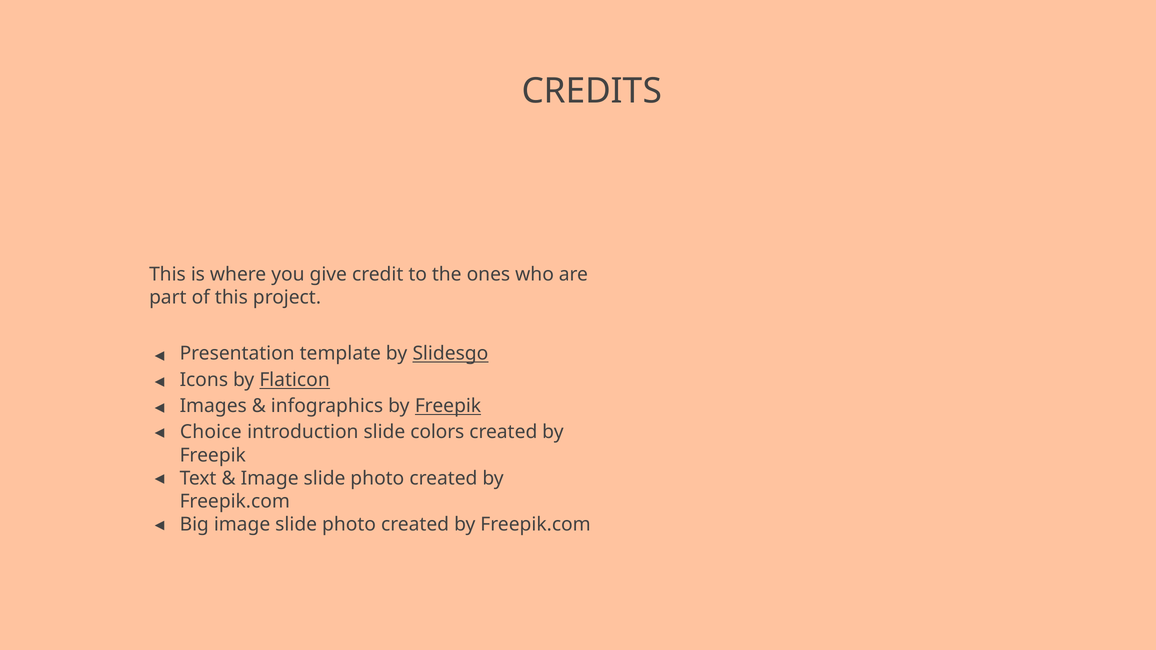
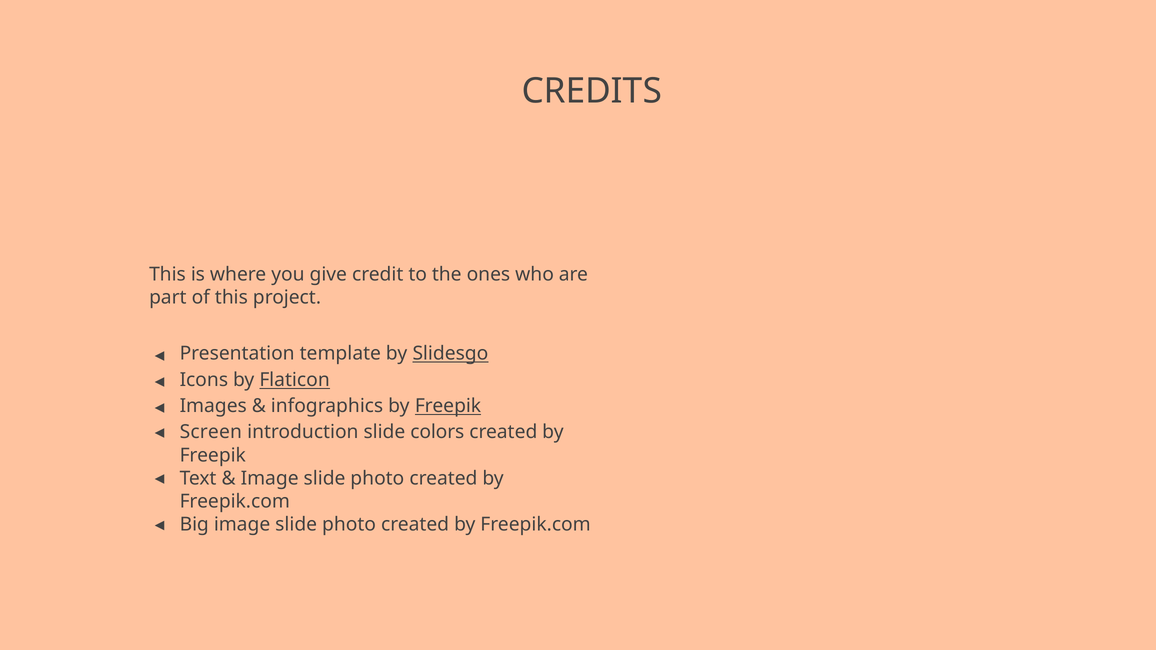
Choice: Choice -> Screen (211, 432)
